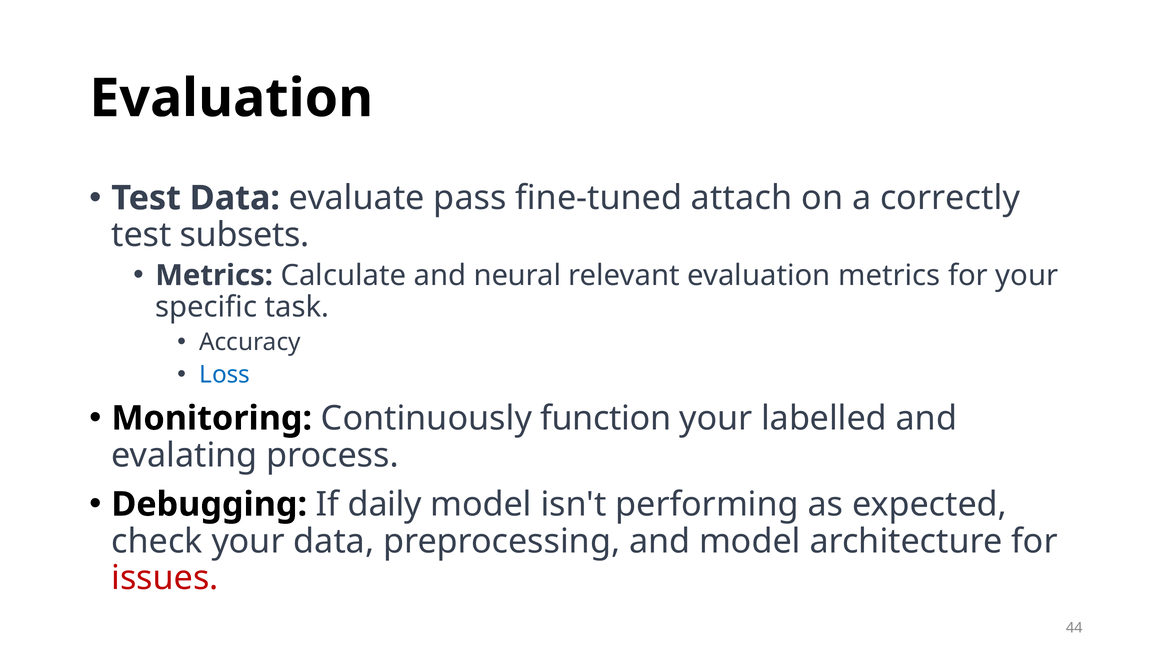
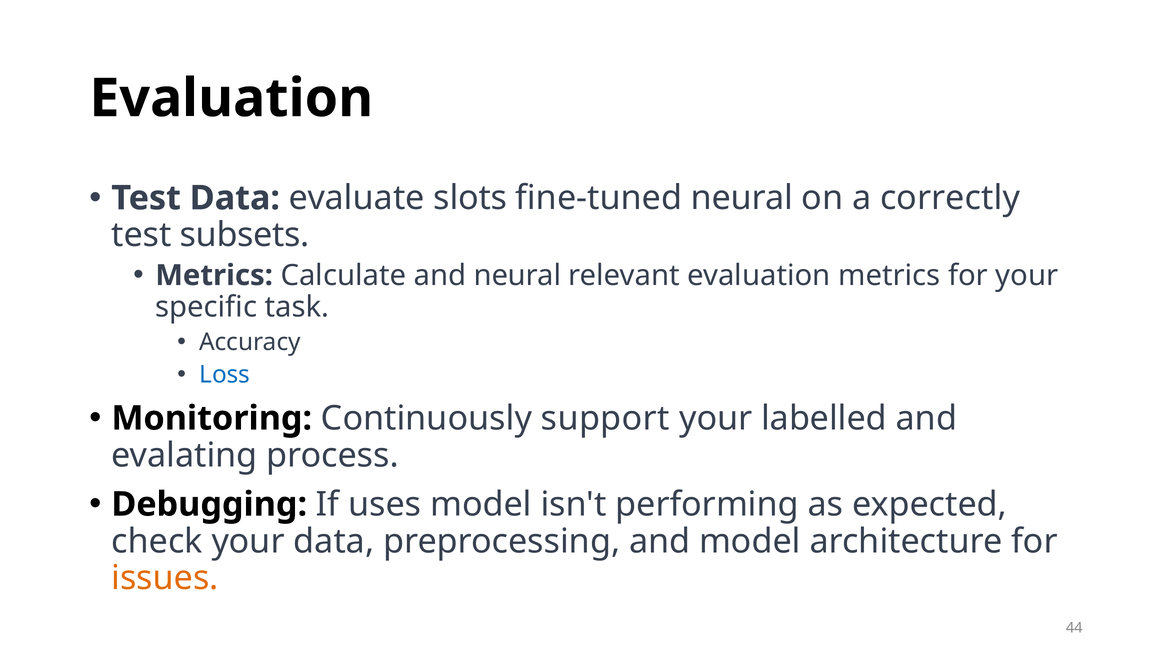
pass: pass -> slots (470, 198)
fine-tuned attach: attach -> neural (742, 198)
function: function -> support (605, 418)
daily: daily -> uses (385, 505)
issues colour: red -> orange (165, 578)
